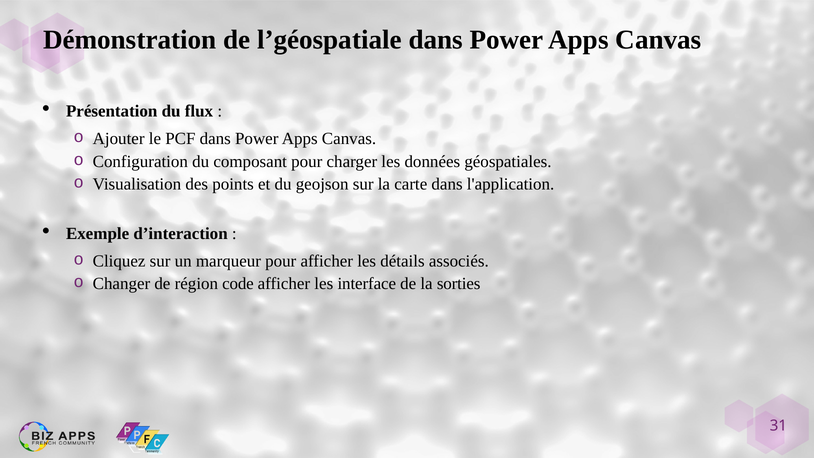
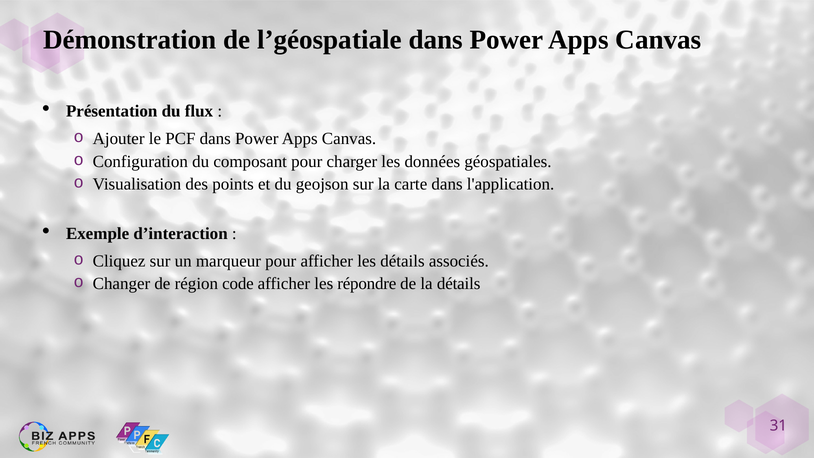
interface: interface -> répondre (367, 284)
la sorties: sorties -> détails (459, 284)
